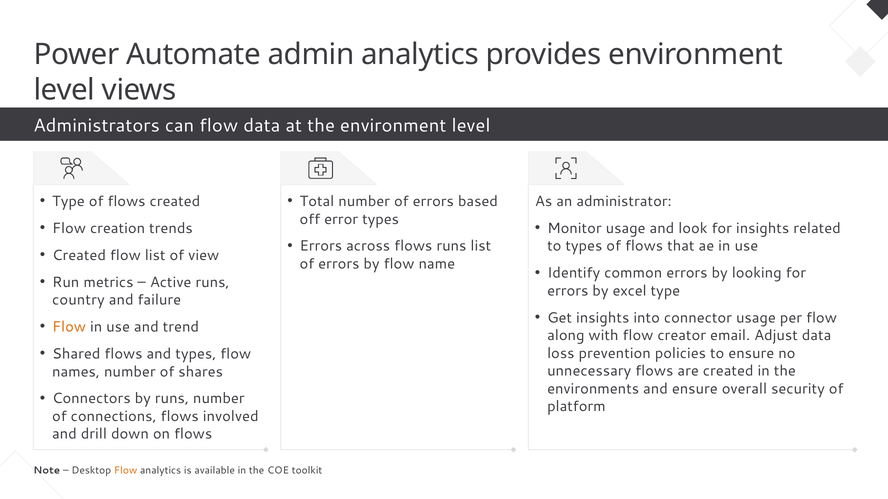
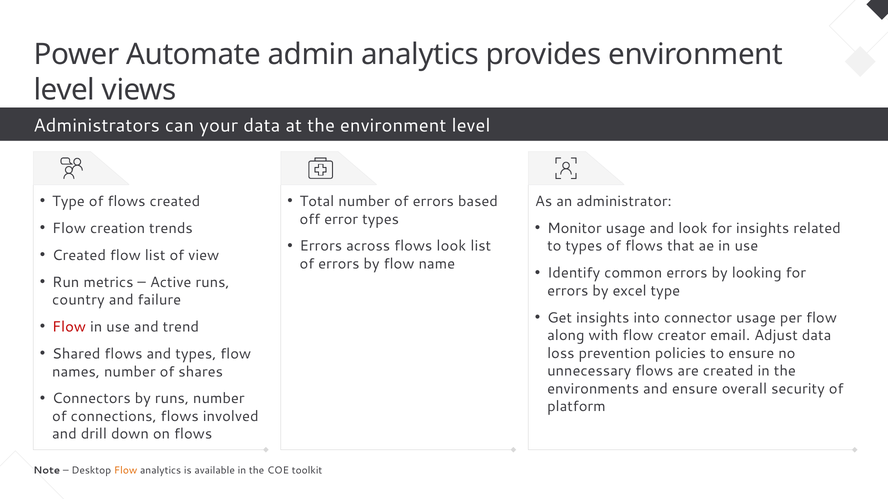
can flow: flow -> your (219, 126)
flows runs: runs -> look (451, 246)
Flow colour: orange -> red (69, 327)
